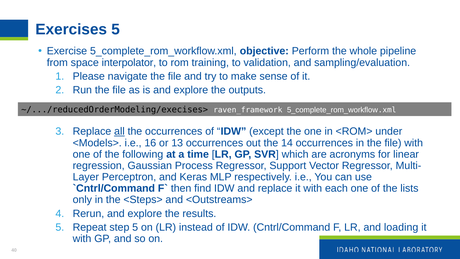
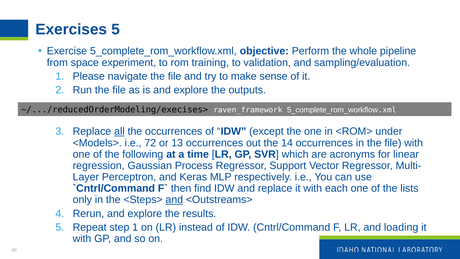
interpolator: interpolator -> experiment (129, 63)
16: 16 -> 72 (150, 143)
and underline: none -> present (174, 200)
step 5: 5 -> 1 (135, 227)
